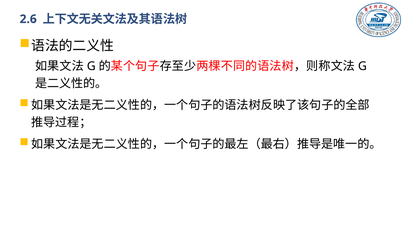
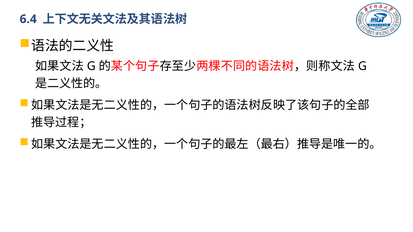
2.6: 2.6 -> 6.4 (28, 19)
